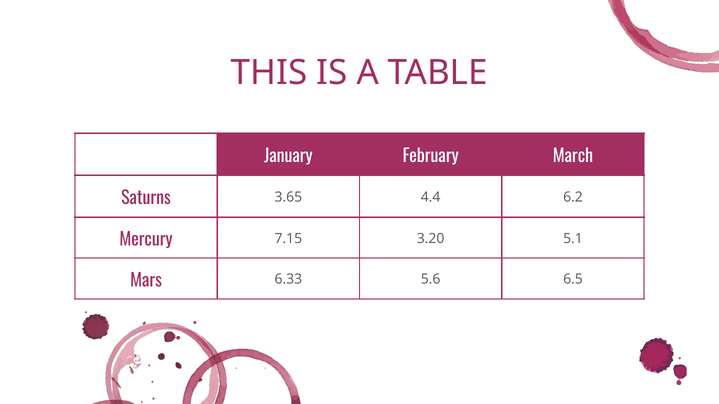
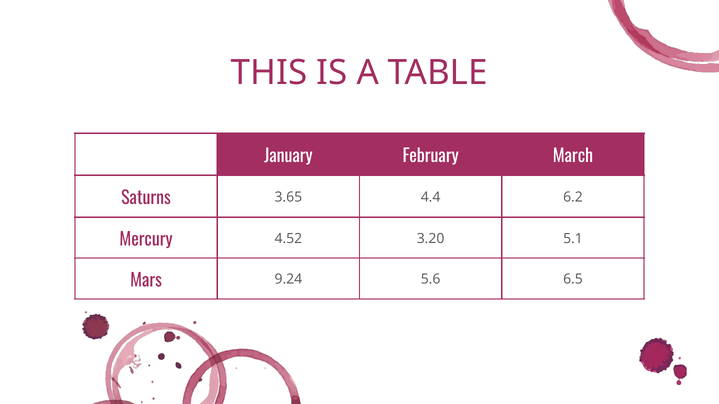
7.15: 7.15 -> 4.52 (288, 239)
6.33: 6.33 -> 9.24 (288, 280)
